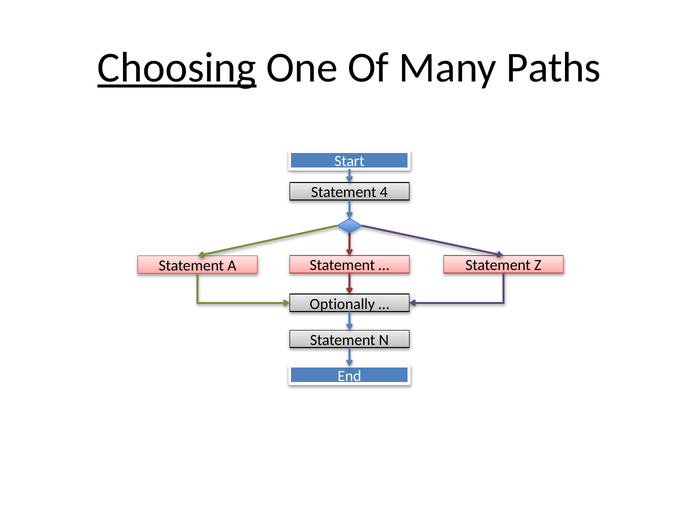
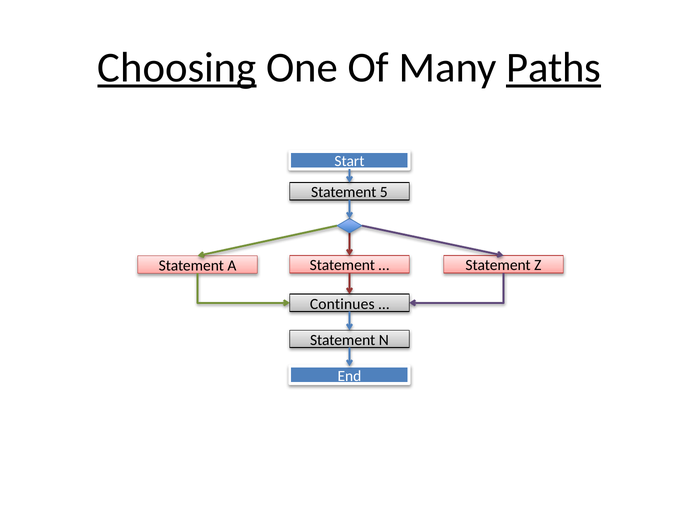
Paths underline: none -> present (554, 68)
4: 4 -> 5 (384, 192)
Optionally: Optionally -> Continues (342, 304)
